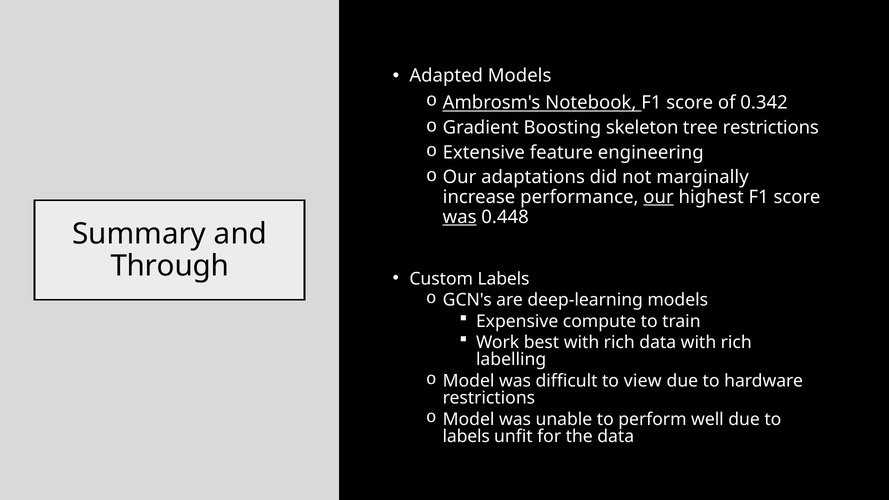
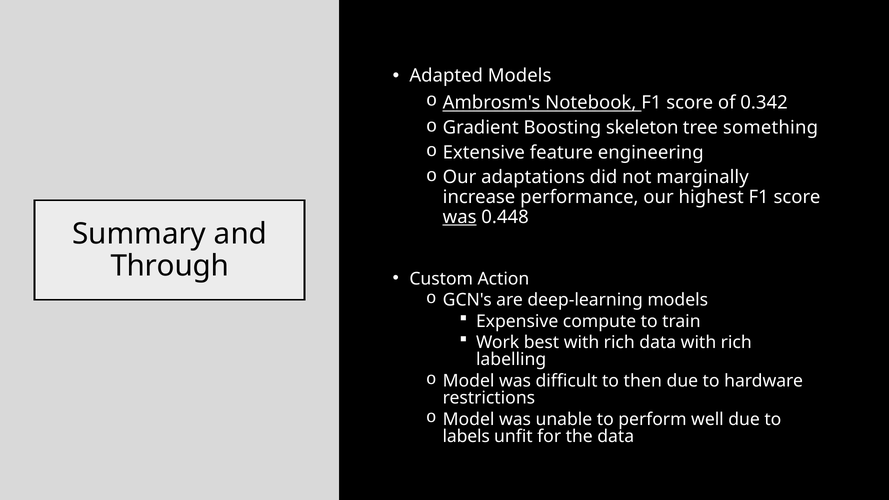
tree restrictions: restrictions -> something (771, 128)
our underline: present -> none (659, 197)
Custom Labels: Labels -> Action (503, 279)
view: view -> then (643, 381)
